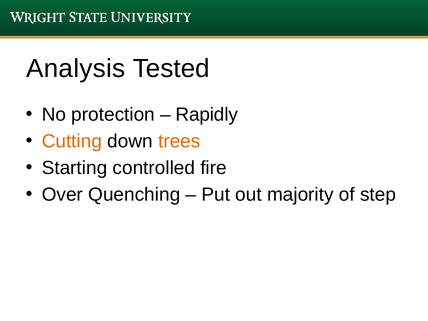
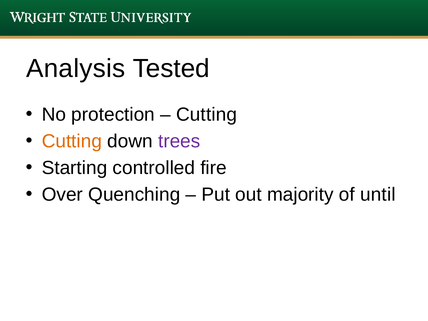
Rapidly: Rapidly -> Cutting (207, 114)
trees colour: orange -> purple (179, 141)
step: step -> until (378, 194)
